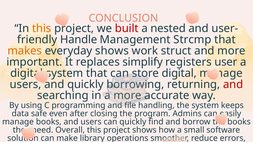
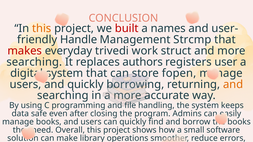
nested: nested -> names (168, 28)
makes colour: orange -> red (25, 51)
everyday shows: shows -> trivedi (112, 51)
important: important -> searching (34, 62)
replaces simplify: simplify -> authors (143, 62)
digital: digital -> fopen (179, 73)
and colour: red -> orange (233, 85)
